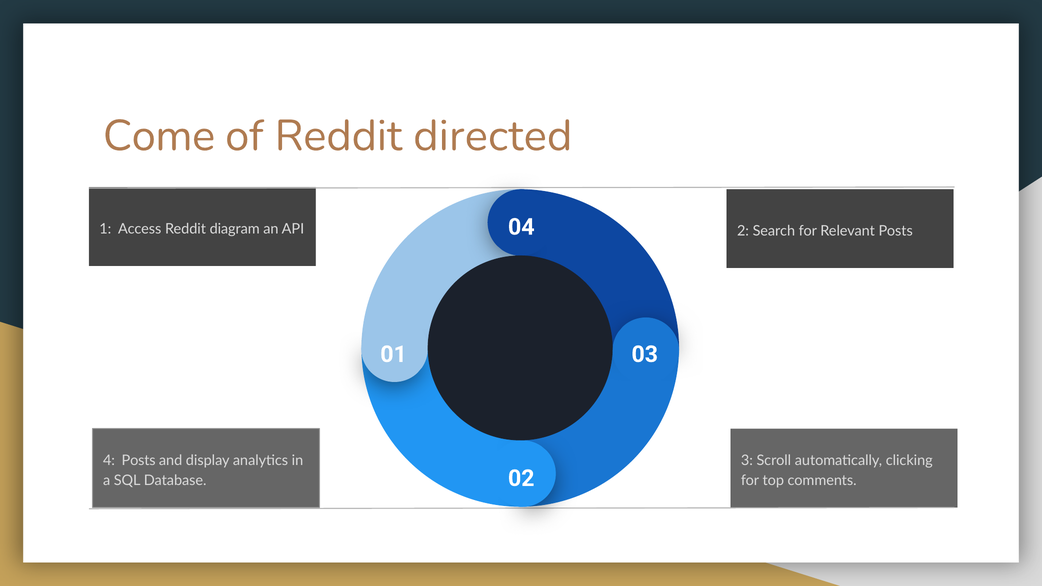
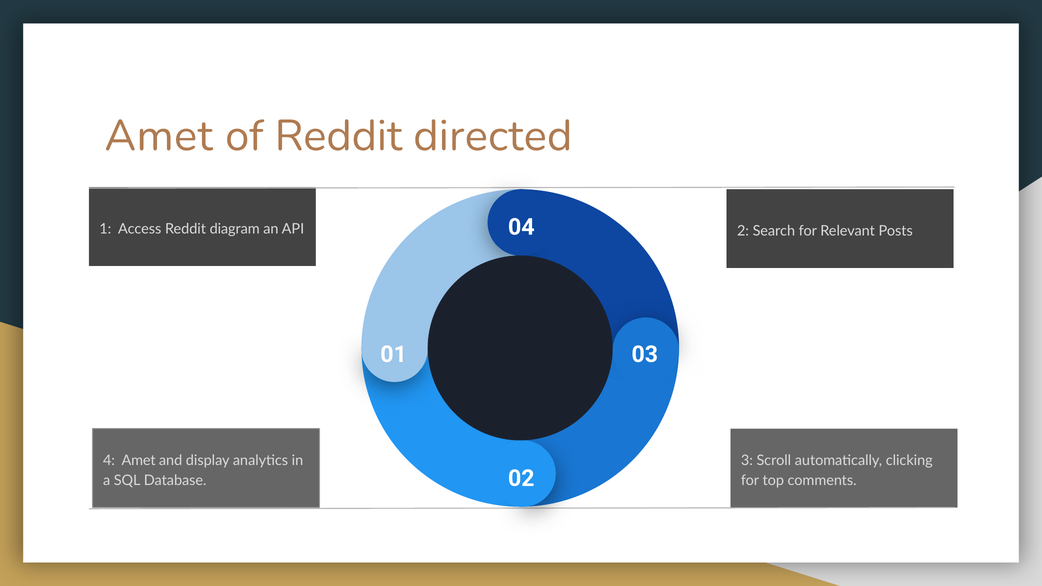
Come: Come -> Amet (159, 136)
4 Posts: Posts -> Amet (139, 461)
